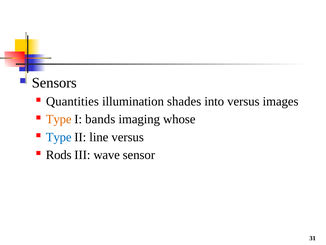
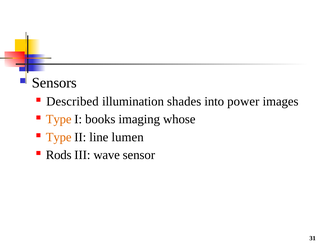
Quantities: Quantities -> Described (72, 101)
into versus: versus -> power (243, 101)
bands: bands -> books (100, 119)
Type colour: blue -> orange (59, 137)
line versus: versus -> lumen (128, 137)
